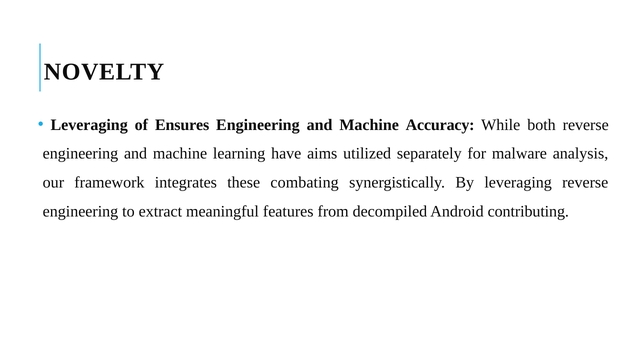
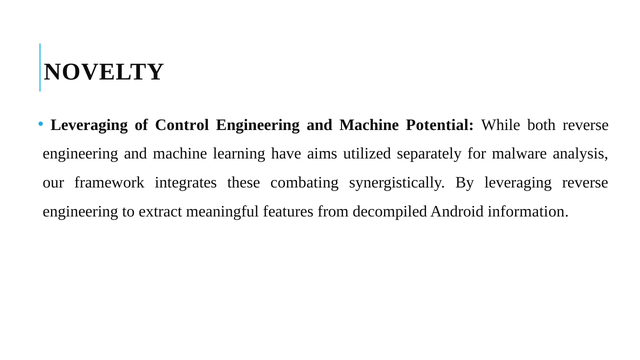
Ensures: Ensures -> Control (182, 125)
Accuracy: Accuracy -> Potential (440, 125)
contributing: contributing -> information (528, 211)
